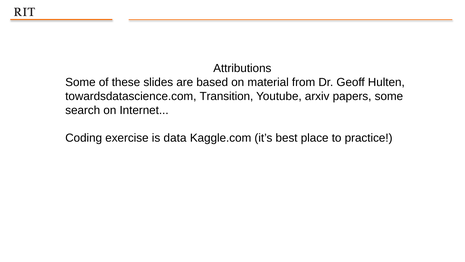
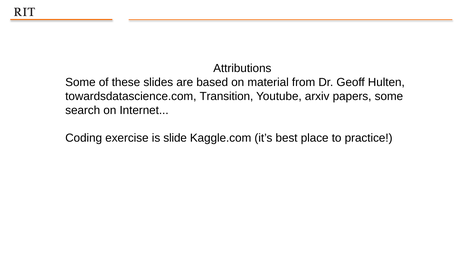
data: data -> slide (175, 138)
